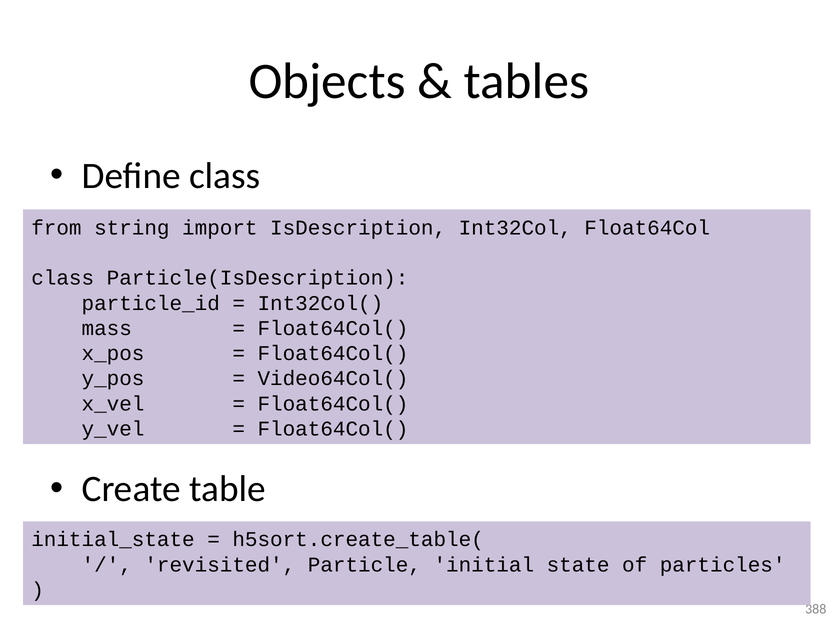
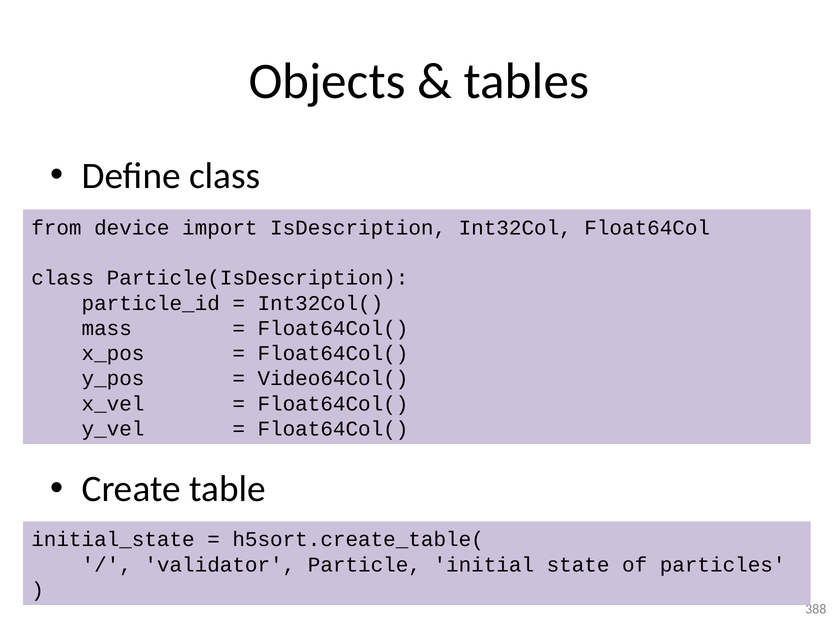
string: string -> device (132, 227)
revisited: revisited -> validator (220, 564)
